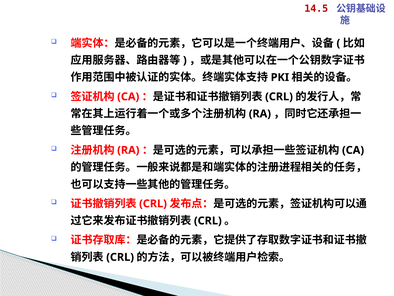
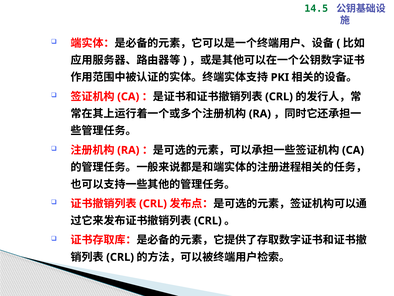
14.5 colour: red -> green (316, 9)
